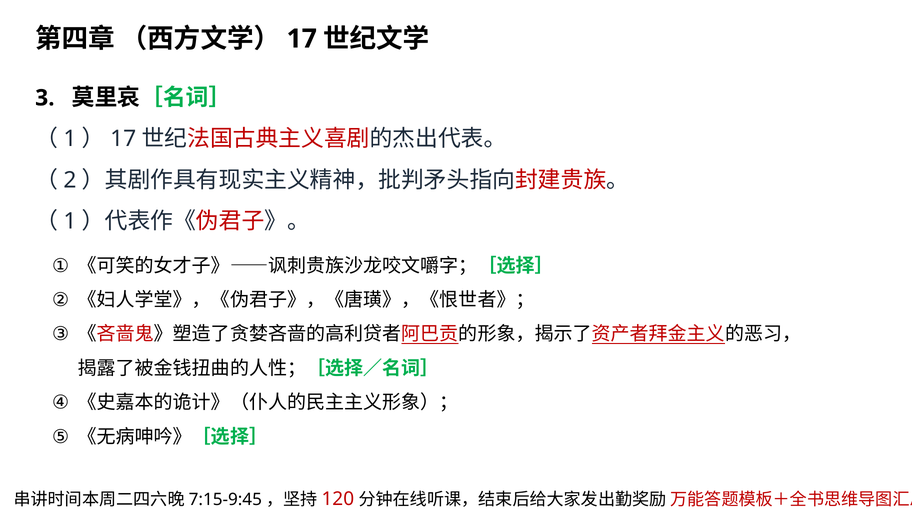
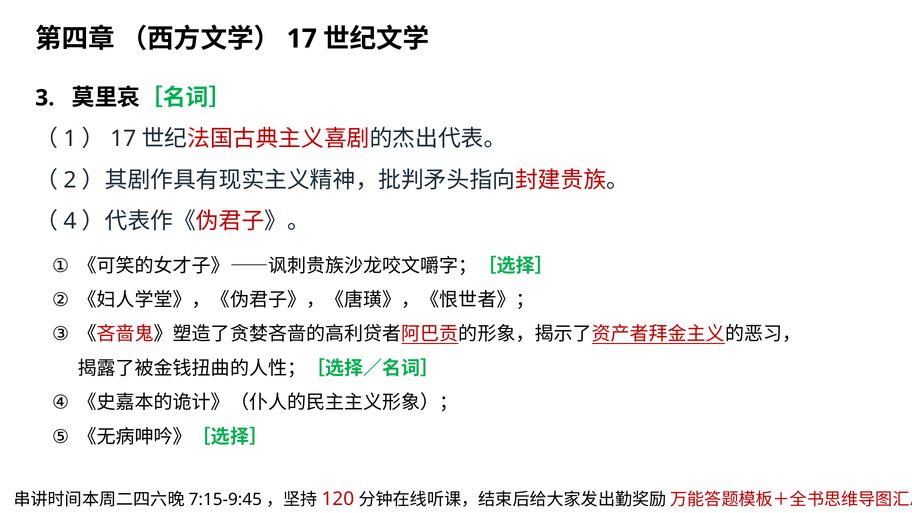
1: 1 -> 4 (70, 221)
